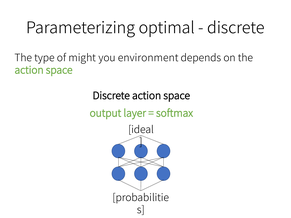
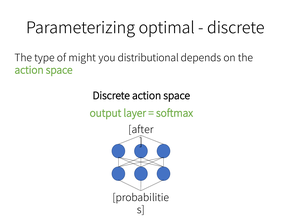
environment: environment -> distributional (148, 58)
ideal: ideal -> after (141, 130)
